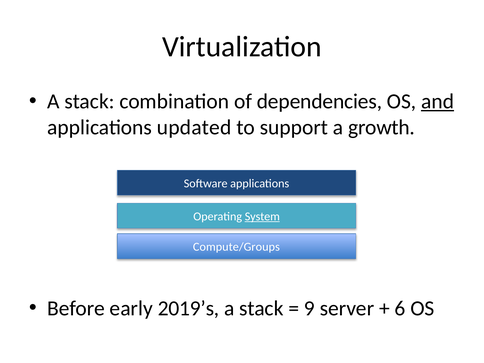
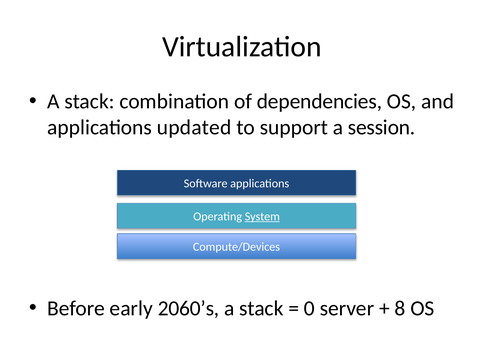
and underline: present -> none (438, 102)
growth: growth -> session (382, 127)
Compute/Groups: Compute/Groups -> Compute/Devices (236, 247)
2019’s: 2019’s -> 2060’s (189, 308)
9: 9 -> 0 (309, 308)
6: 6 -> 8 (400, 308)
